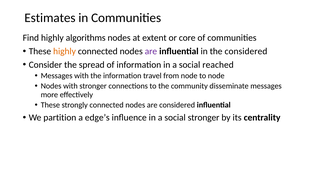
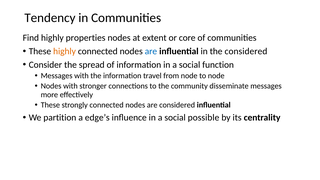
Estimates: Estimates -> Tendency (50, 18)
algorithms: algorithms -> properties (86, 38)
are colour: purple -> blue (151, 51)
reached: reached -> function (218, 65)
social stronger: stronger -> possible (204, 118)
